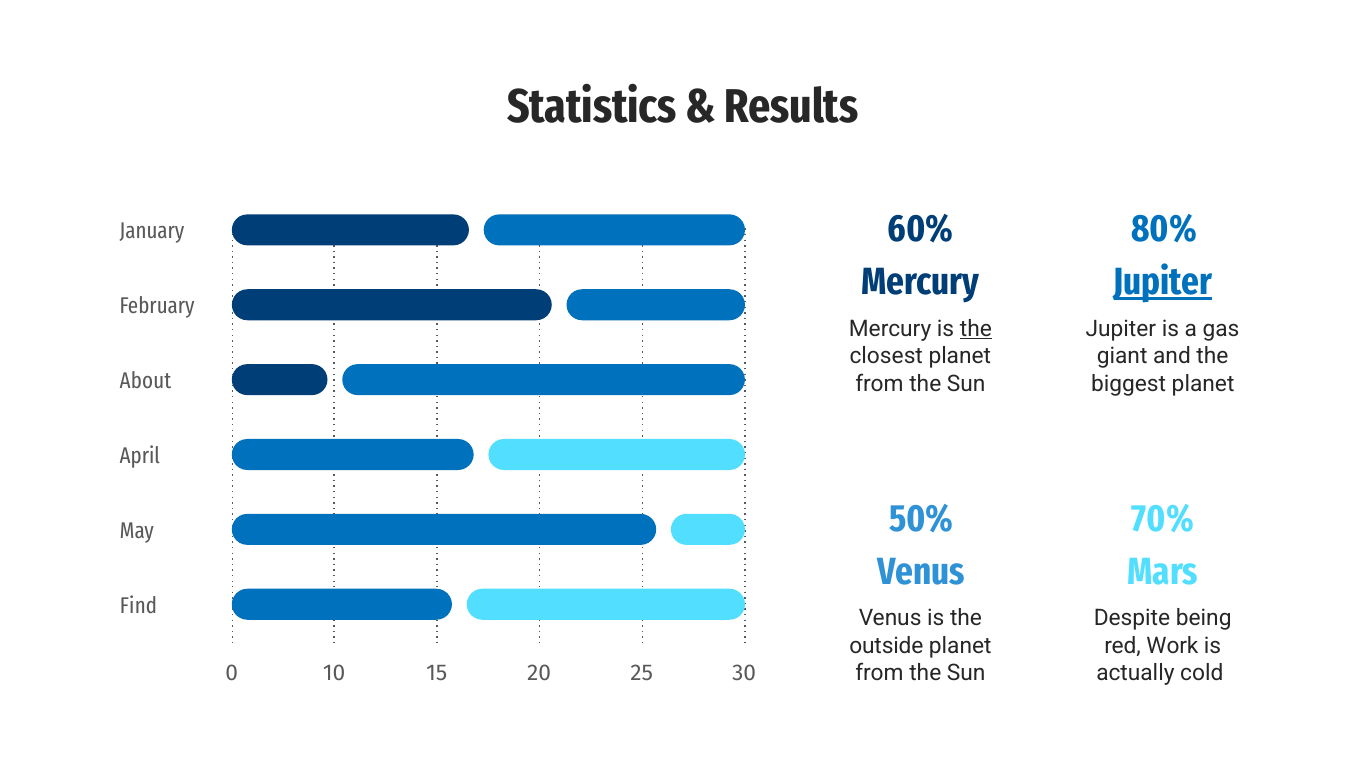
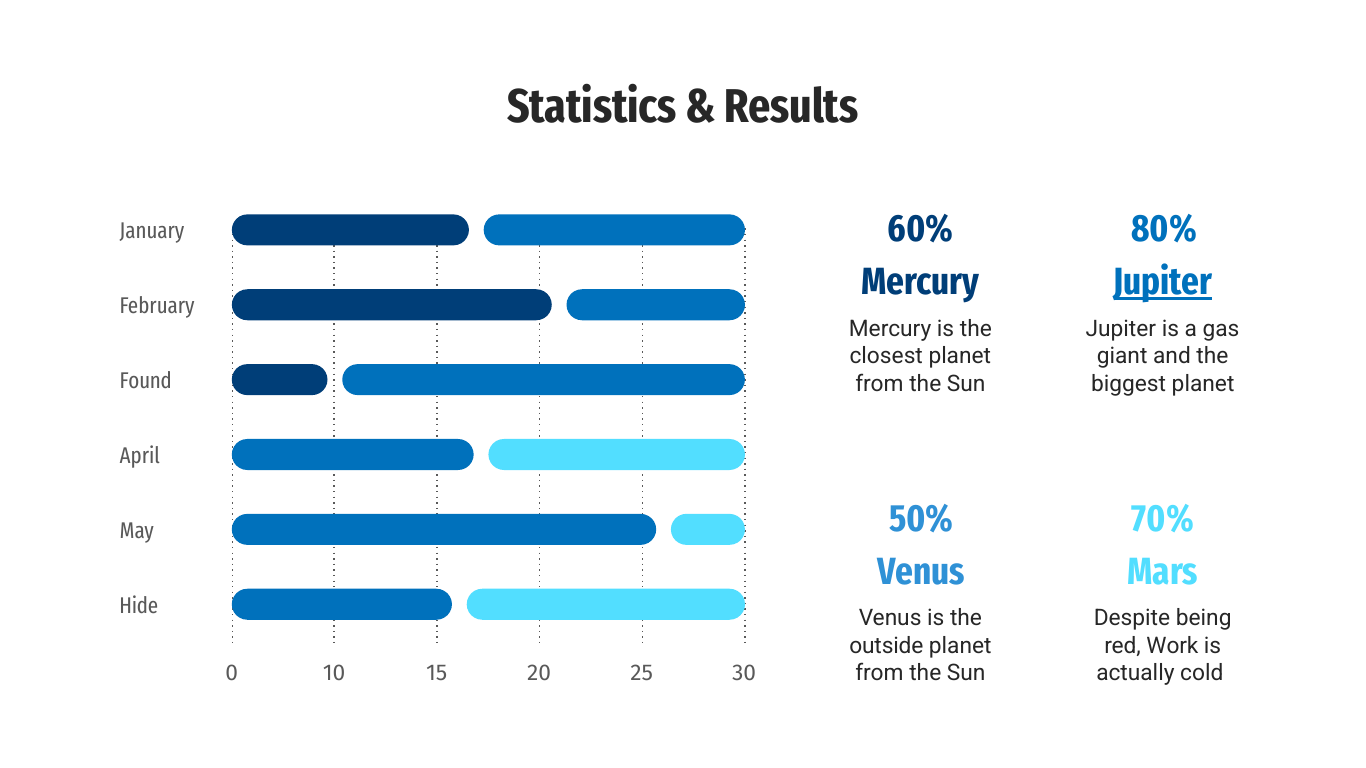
the underline: present -> none (976, 329)
About: About -> Found (146, 381)
Find: Find -> Hide (139, 606)
